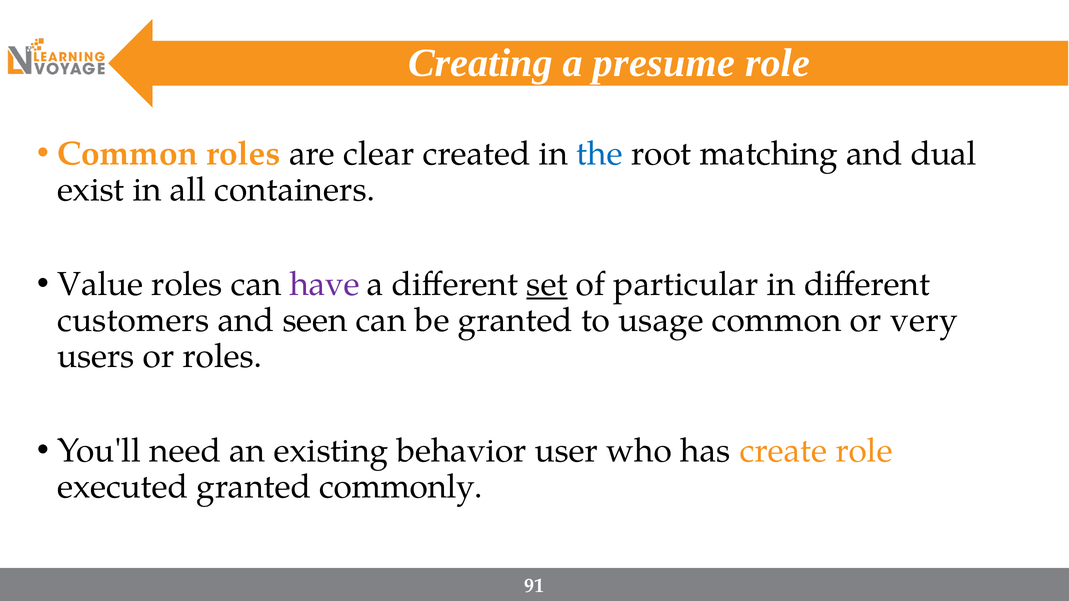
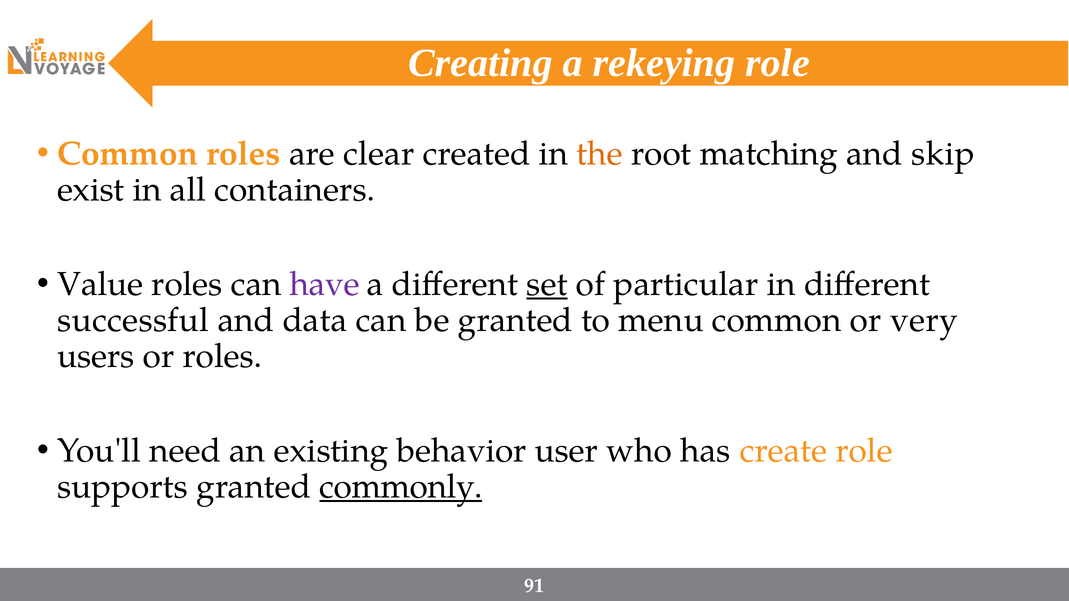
presume: presume -> rekeying (664, 63)
the colour: blue -> orange (600, 154)
dual: dual -> skip (943, 154)
customers: customers -> successful (133, 320)
seen: seen -> data (315, 320)
usage: usage -> menu (661, 320)
executed: executed -> supports (122, 487)
commonly underline: none -> present (401, 487)
